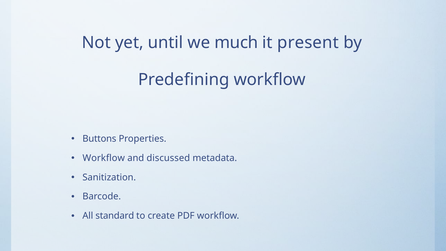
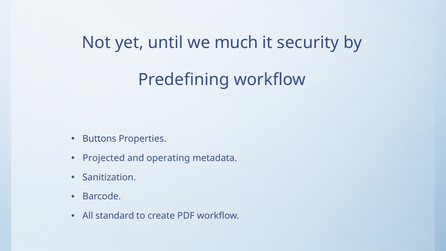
present: present -> security (308, 43)
Workflow: Workflow -> Projected (104, 158)
discussed: discussed -> operating (168, 158)
